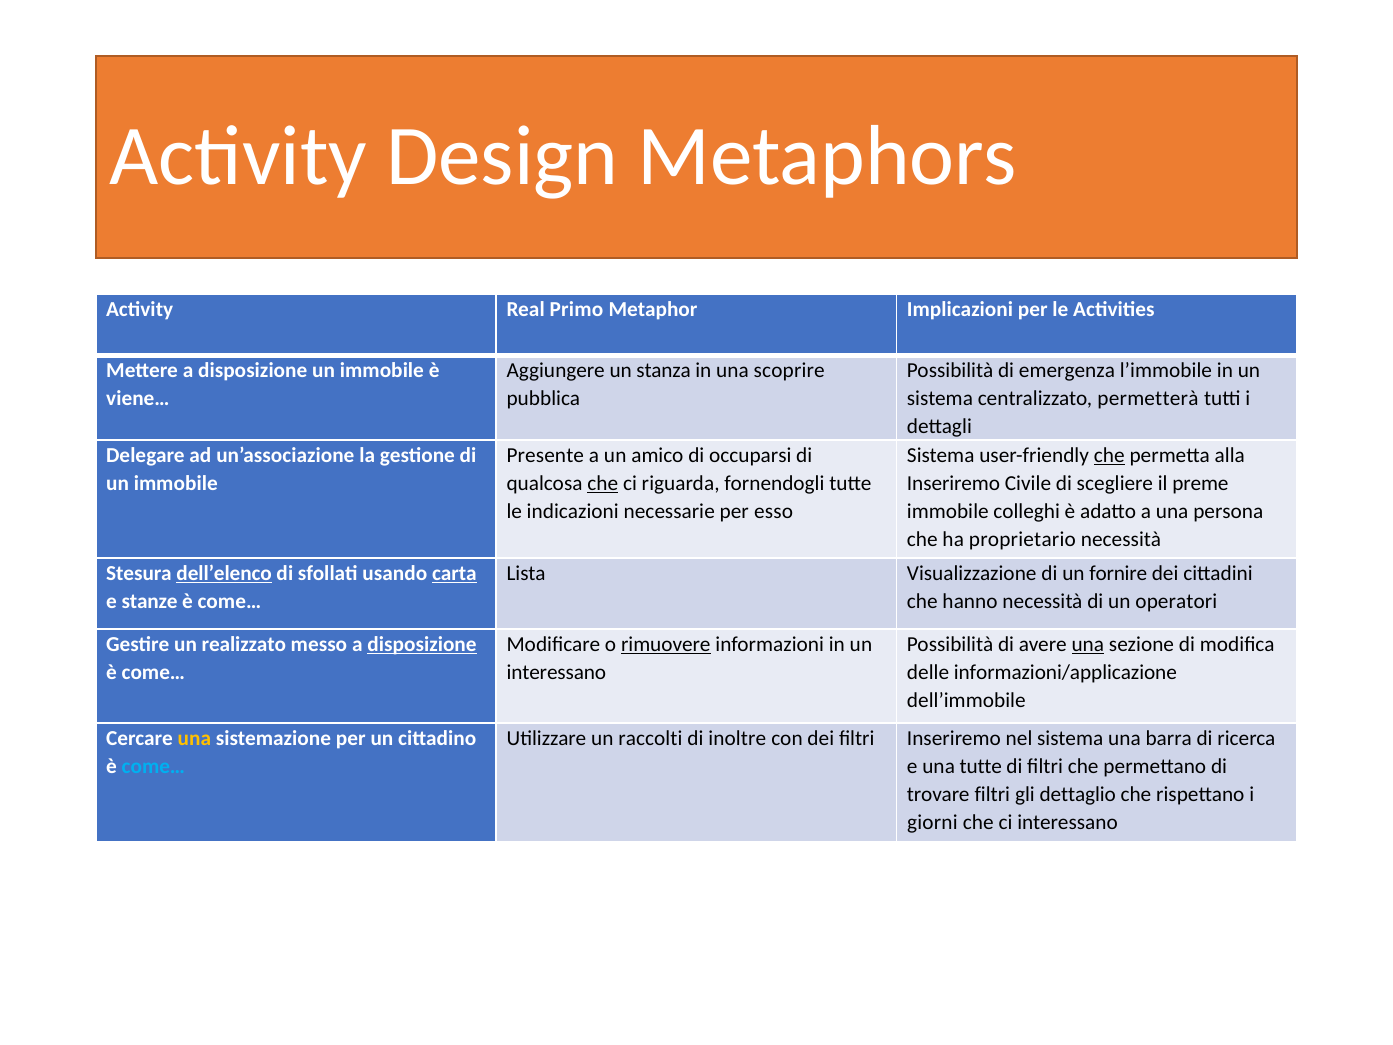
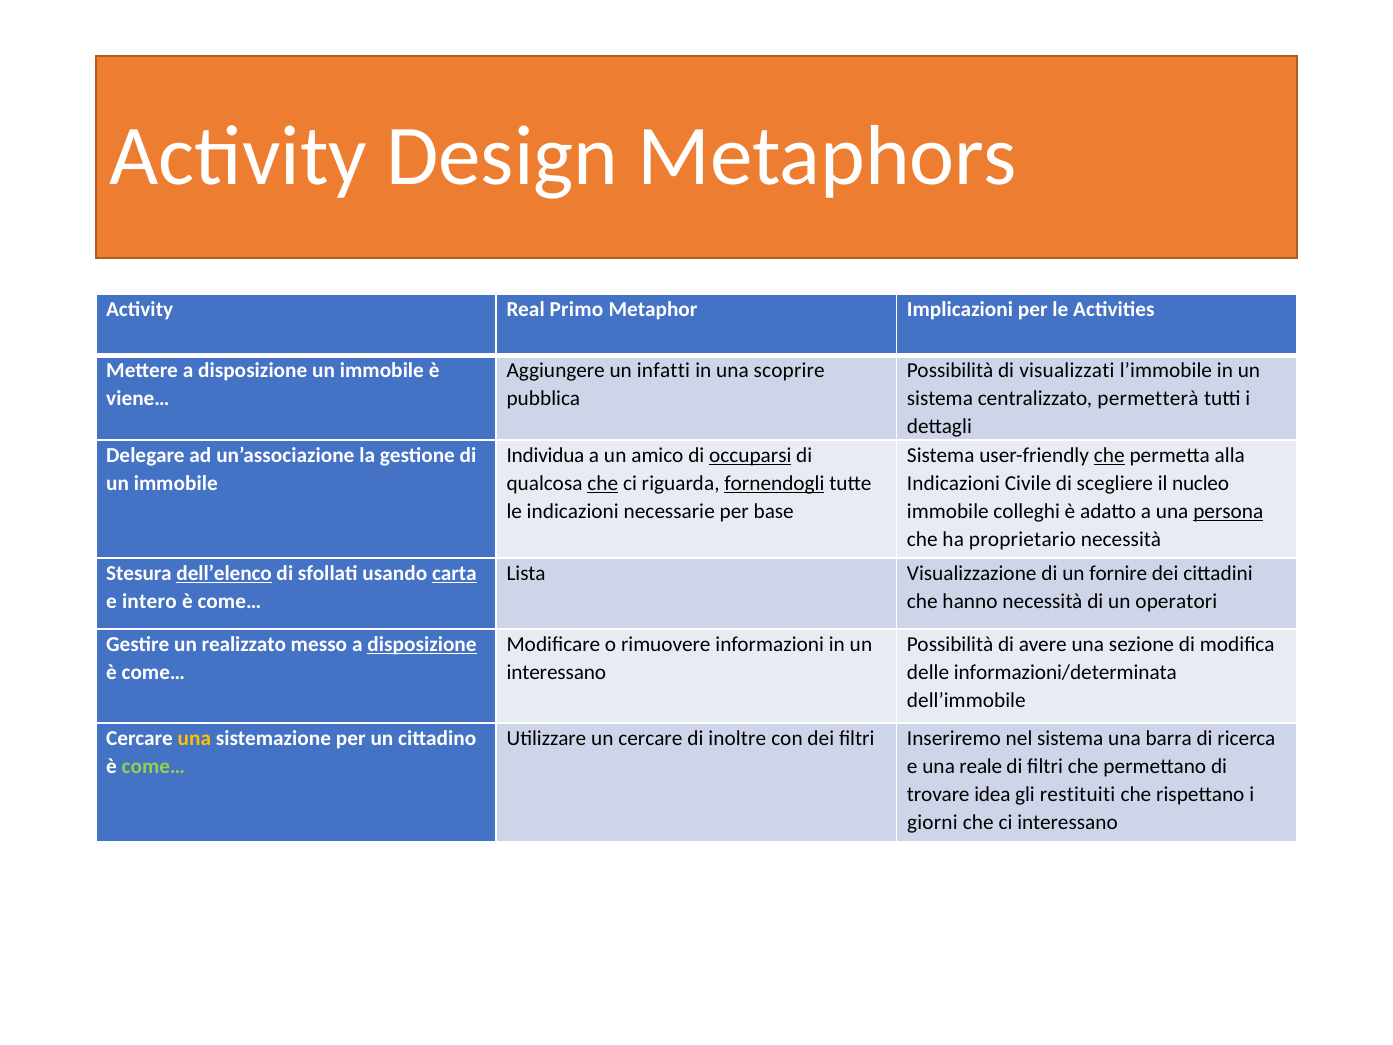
stanza: stanza -> infatti (663, 371)
emergenza: emergenza -> visualizzati (1067, 371)
Presente: Presente -> Individua (545, 455)
occuparsi underline: none -> present (750, 455)
fornendogli underline: none -> present (774, 483)
Inseriremo: Inseriremo -> Indicazioni (953, 483)
preme: preme -> nucleo (1201, 483)
esso: esso -> base (774, 511)
persona underline: none -> present (1228, 511)
stanze: stanze -> intero (149, 601)
rimuovere underline: present -> none (666, 644)
una underline: present -> none (1088, 644)
informazioni/applicazione: informazioni/applicazione -> informazioni/determinata (1065, 672)
un raccolti: raccolti -> cercare (650, 738)
come… colour: light blue -> light green (153, 766)
una tutte: tutte -> reale (981, 766)
trovare filtri: filtri -> idea (992, 795)
dettaglio: dettaglio -> restituiti (1078, 795)
